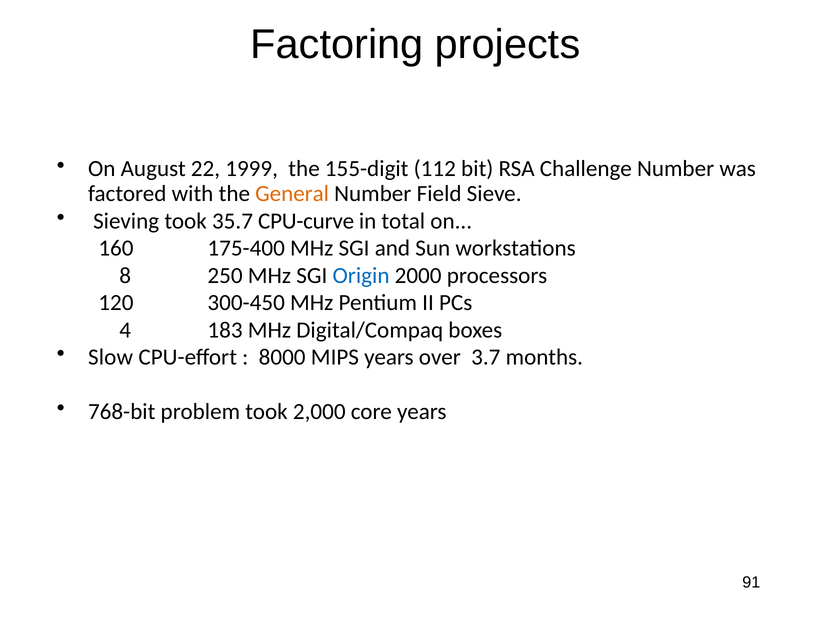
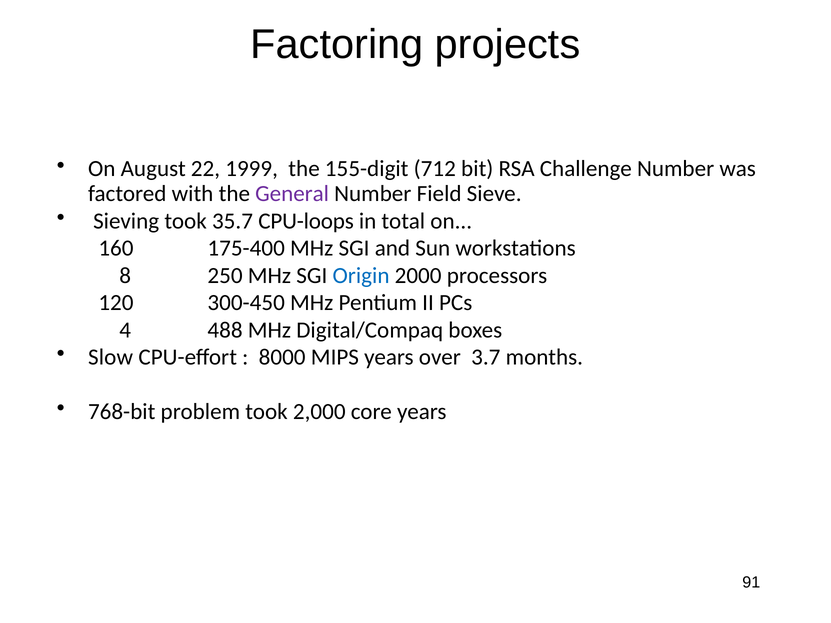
112: 112 -> 712 (435, 169)
General colour: orange -> purple (292, 194)
CPU-curve: CPU-curve -> CPU-loops (306, 221)
183: 183 -> 488 (225, 330)
